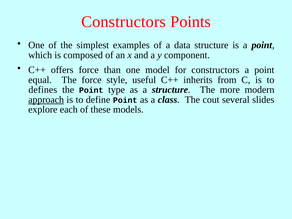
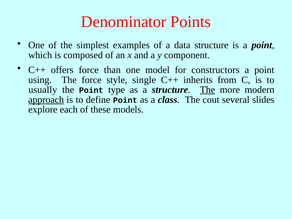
Constructors: Constructors -> Denominator (124, 22)
equal: equal -> using (40, 80)
useful: useful -> single (144, 80)
defines: defines -> usually (43, 90)
The underline: none -> present (207, 90)
